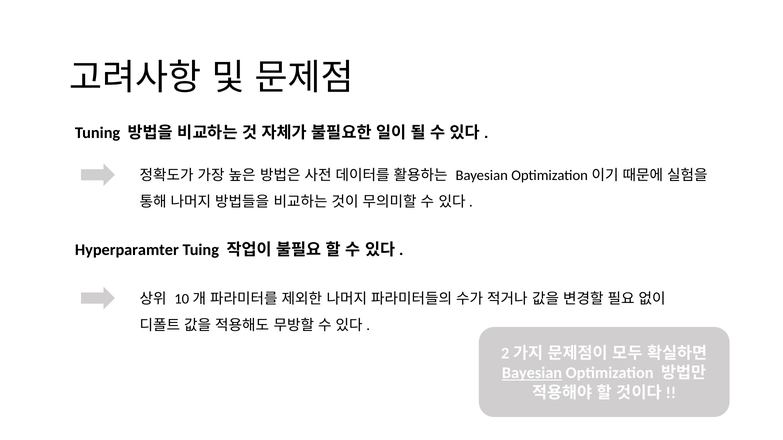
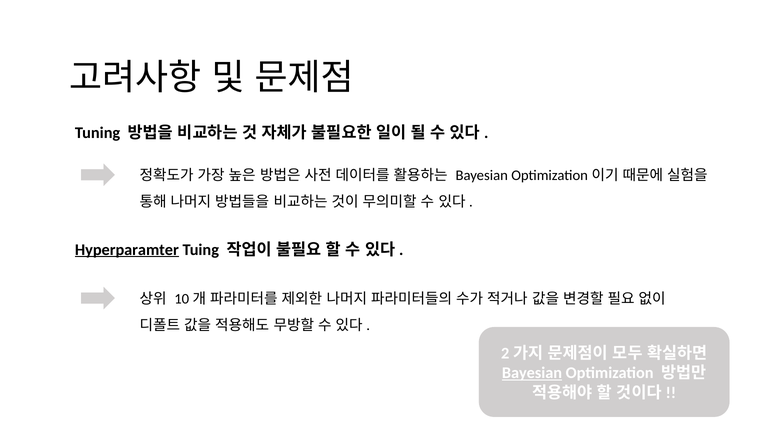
Hyperparamter underline: none -> present (127, 250)
